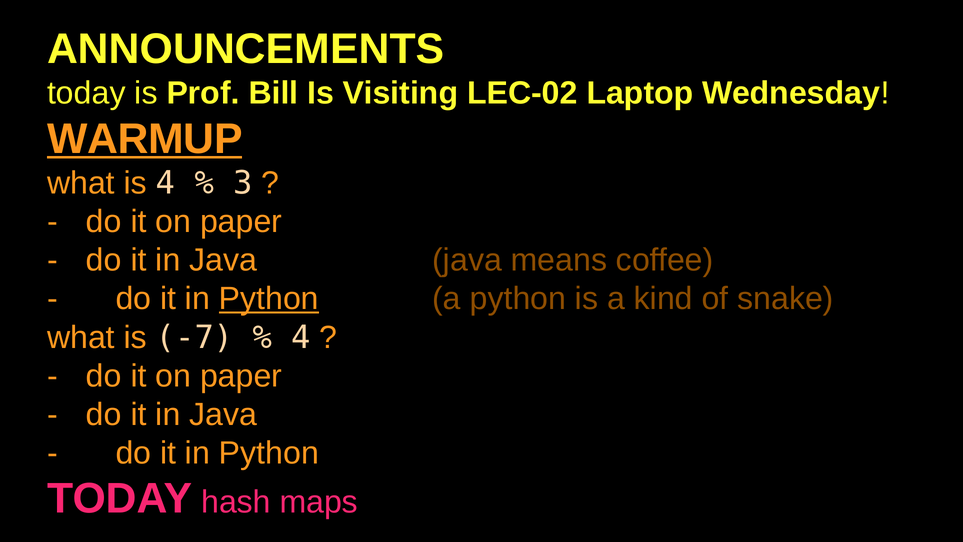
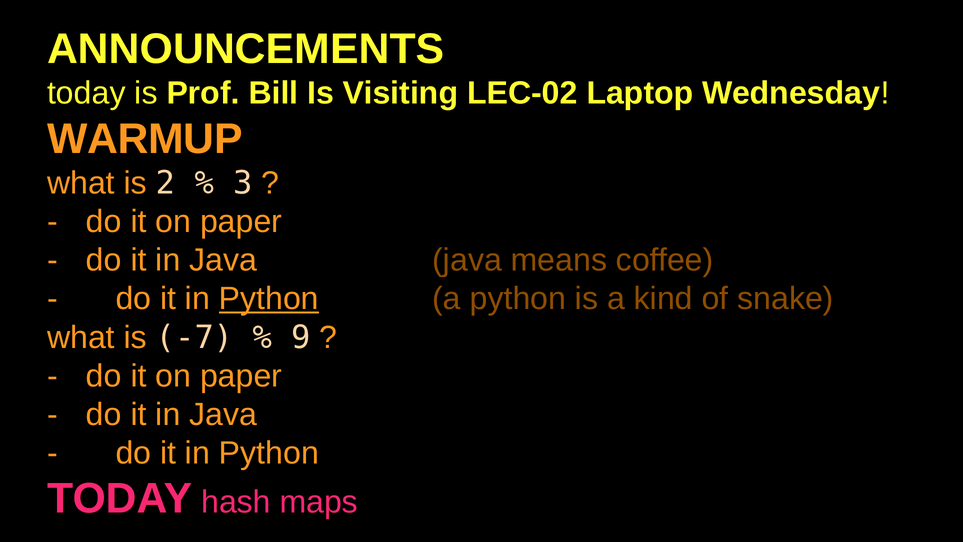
WARMUP underline: present -> none (145, 139)
is 4: 4 -> 2 (166, 183)
4: 4 -> 9 (301, 337)
